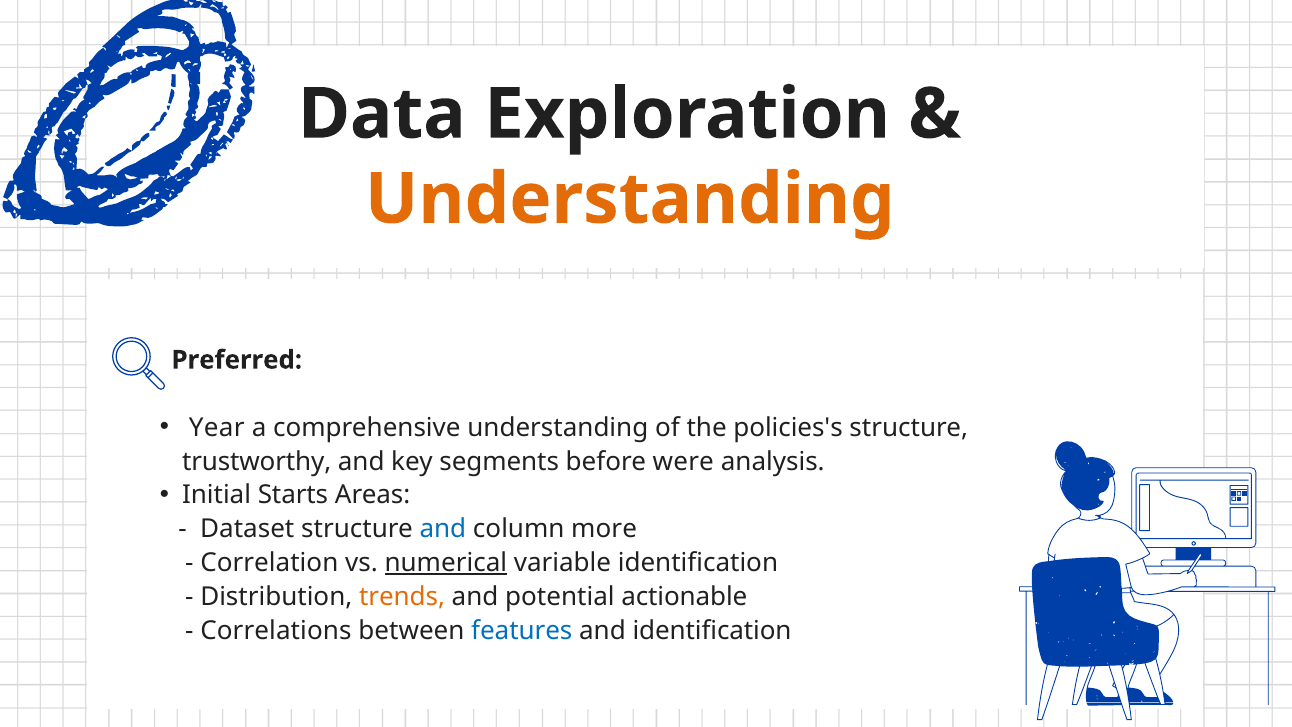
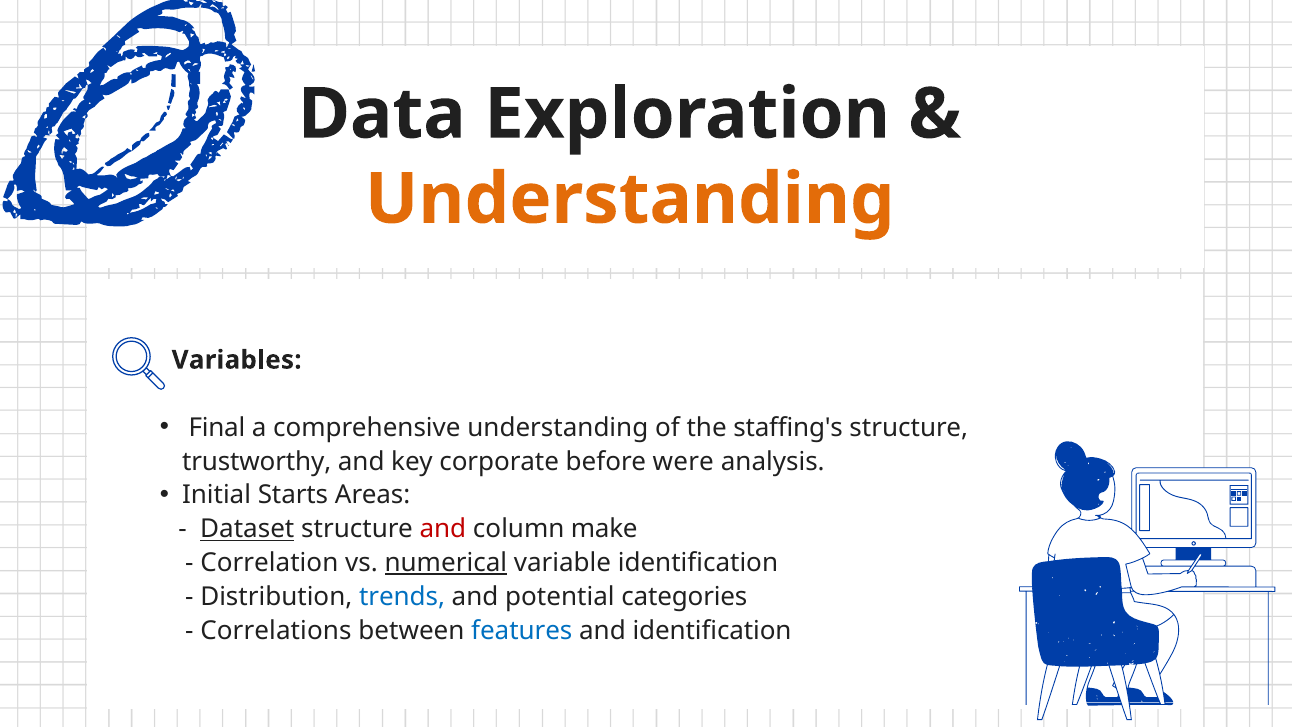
Preferred: Preferred -> Variables (237, 360)
Year: Year -> Final (217, 428)
policies's: policies's -> staffing's (788, 428)
segments: segments -> corporate (499, 461)
Dataset underline: none -> present (247, 529)
and colour: blue -> red (443, 529)
more: more -> make (604, 529)
trends colour: orange -> blue (402, 597)
actionable: actionable -> categories (684, 597)
